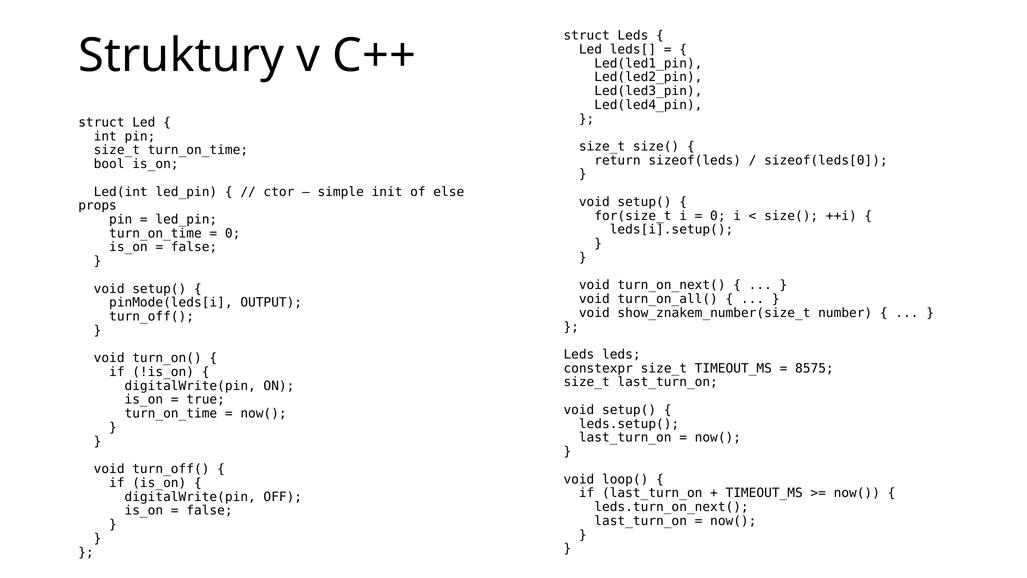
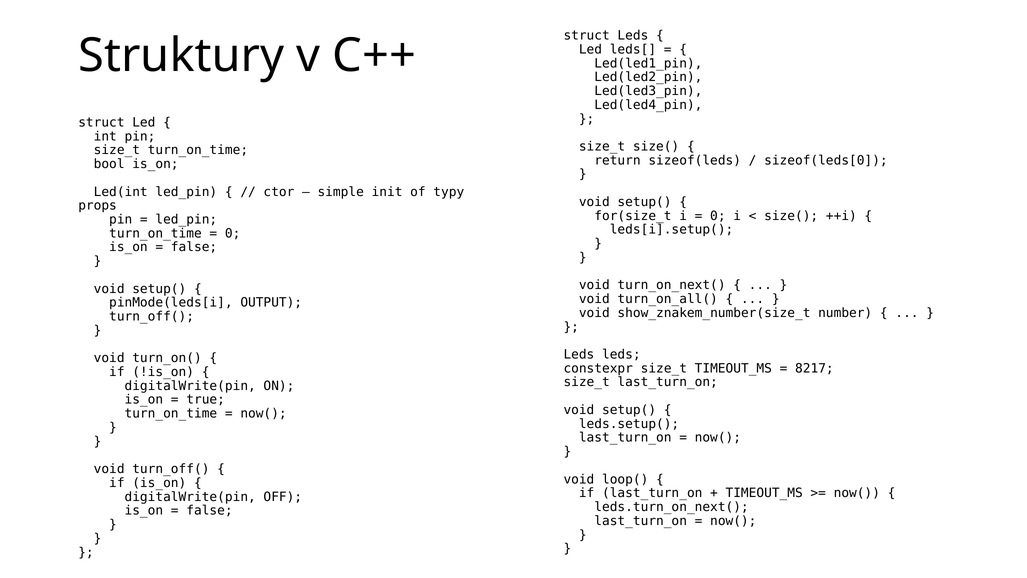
else: else -> typy (449, 192)
8575: 8575 -> 8217 (814, 368)
